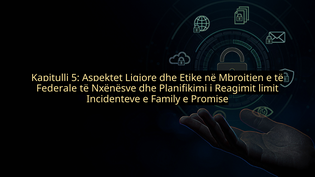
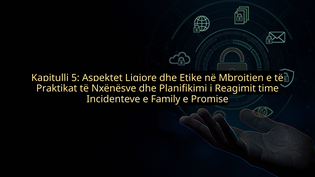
Federale: Federale -> Praktikat (57, 89)
limit: limit -> time (269, 89)
